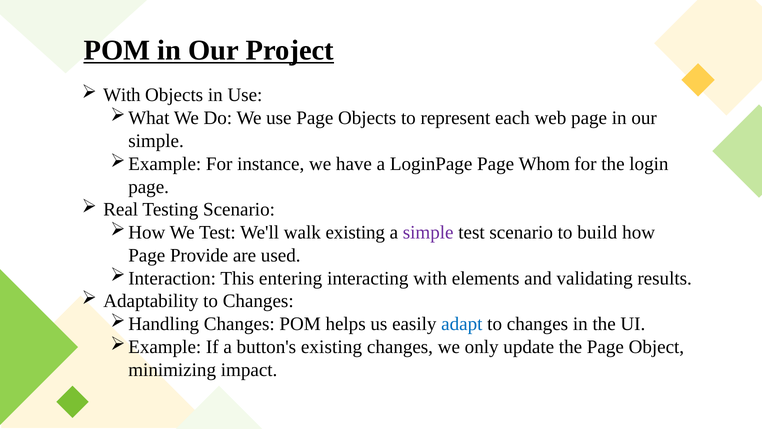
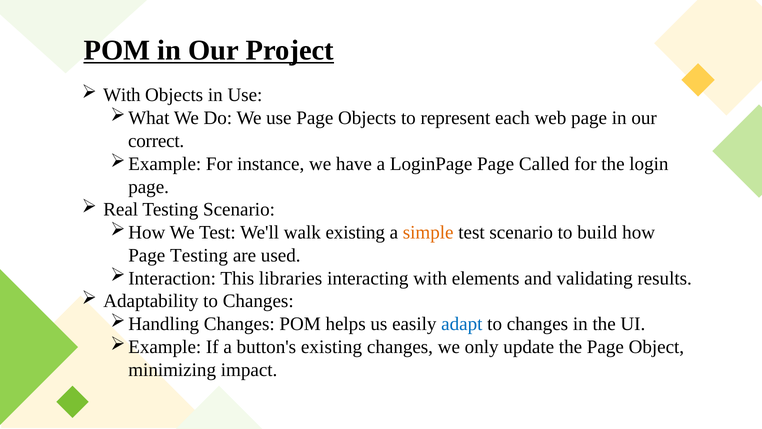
simple: simple -> correct (156, 141)
Whom: Whom -> Called (544, 164)
simple colour: purple -> orange (428, 232)
Page Provide: Provide -> Testing (199, 255)
entering: entering -> libraries (291, 278)
